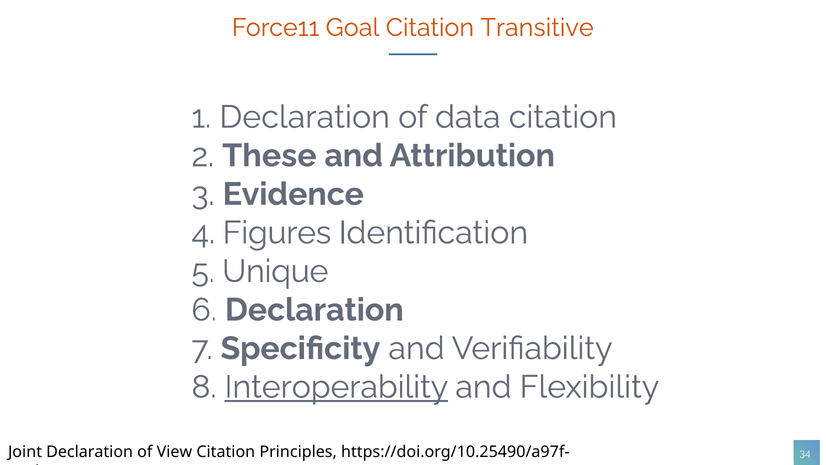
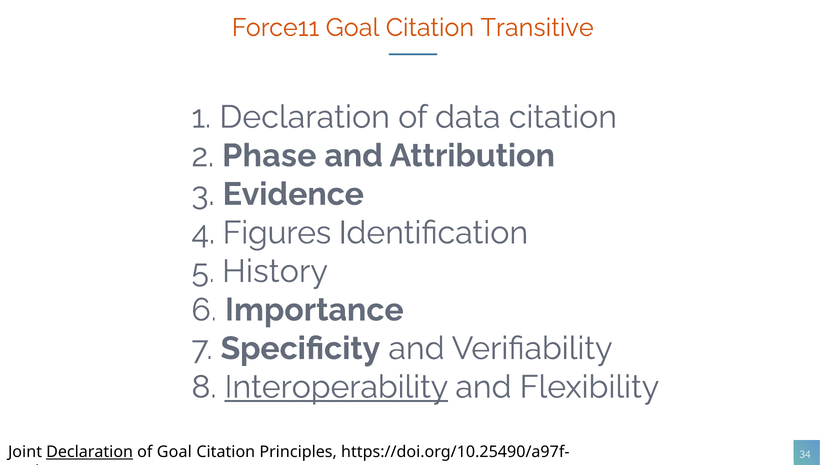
These: These -> Phase (269, 156)
Unique: Unique -> History (275, 271)
6 Declaration: Declaration -> Importance (314, 310)
Declaration underline: none -> present (90, 452)
of View: View -> Goal (174, 452)
